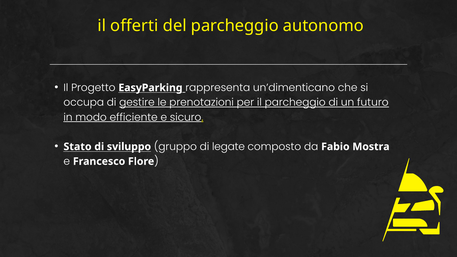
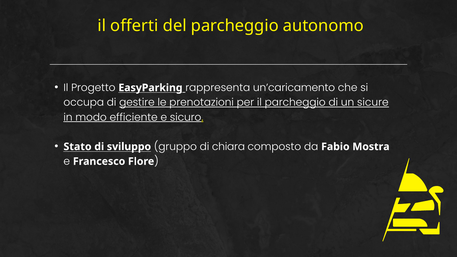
un’dimenticano: un’dimenticano -> un’caricamento (294, 88)
futuro: futuro -> sicure (373, 103)
legate: legate -> chiara (228, 147)
